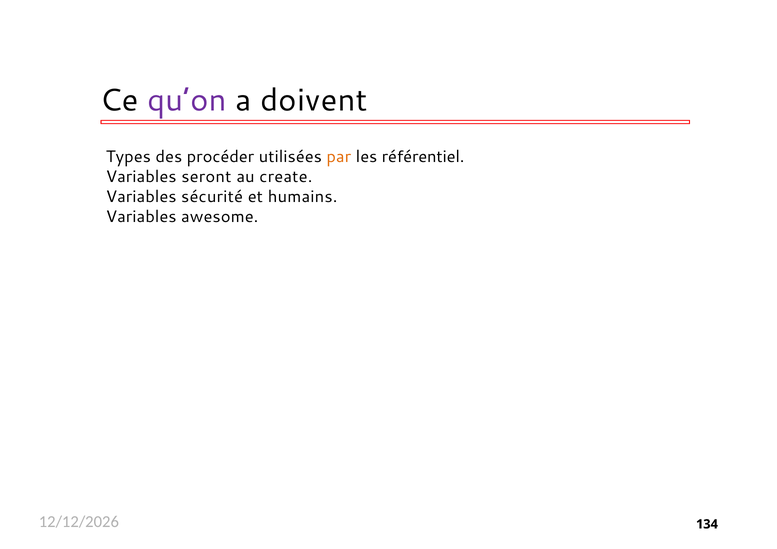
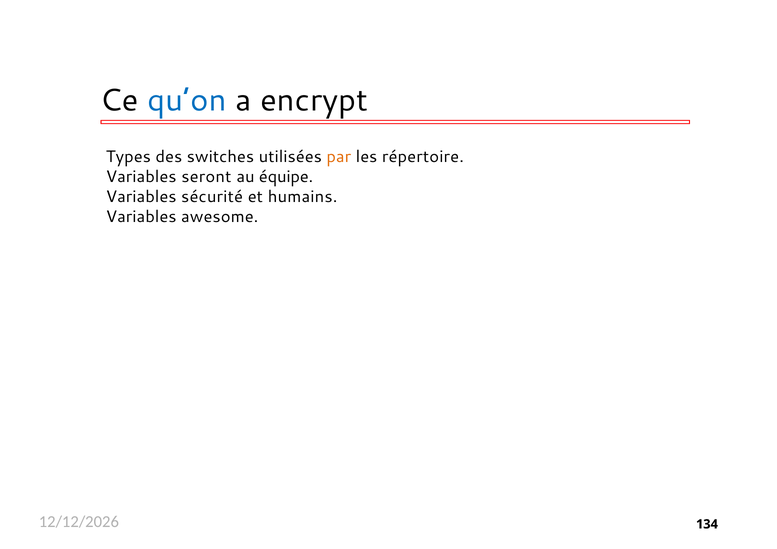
qu’on colour: purple -> blue (187, 101)
doivent: doivent -> encrypt (314, 101)
procéder: procéder -> switches (220, 157)
référentiel: référentiel -> répertoire (423, 157)
create: create -> équipe (286, 177)
